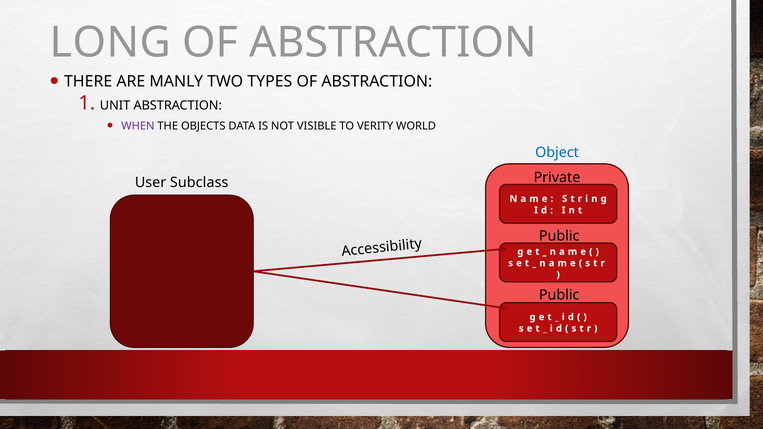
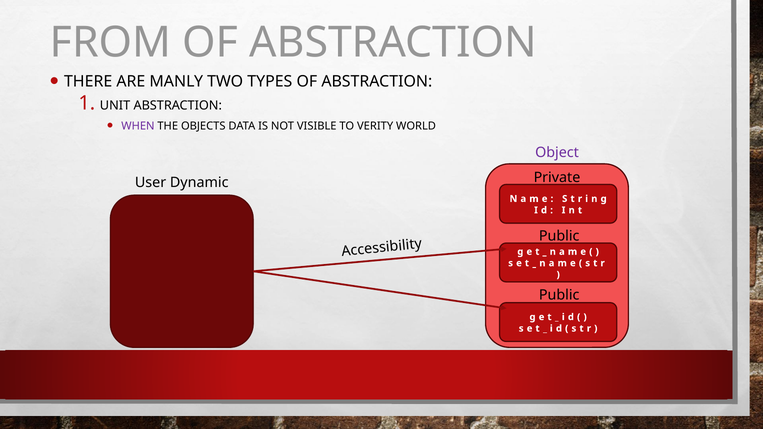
LONG: LONG -> FROM (110, 42)
Object colour: blue -> purple (557, 153)
Subclass: Subclass -> Dynamic (199, 183)
